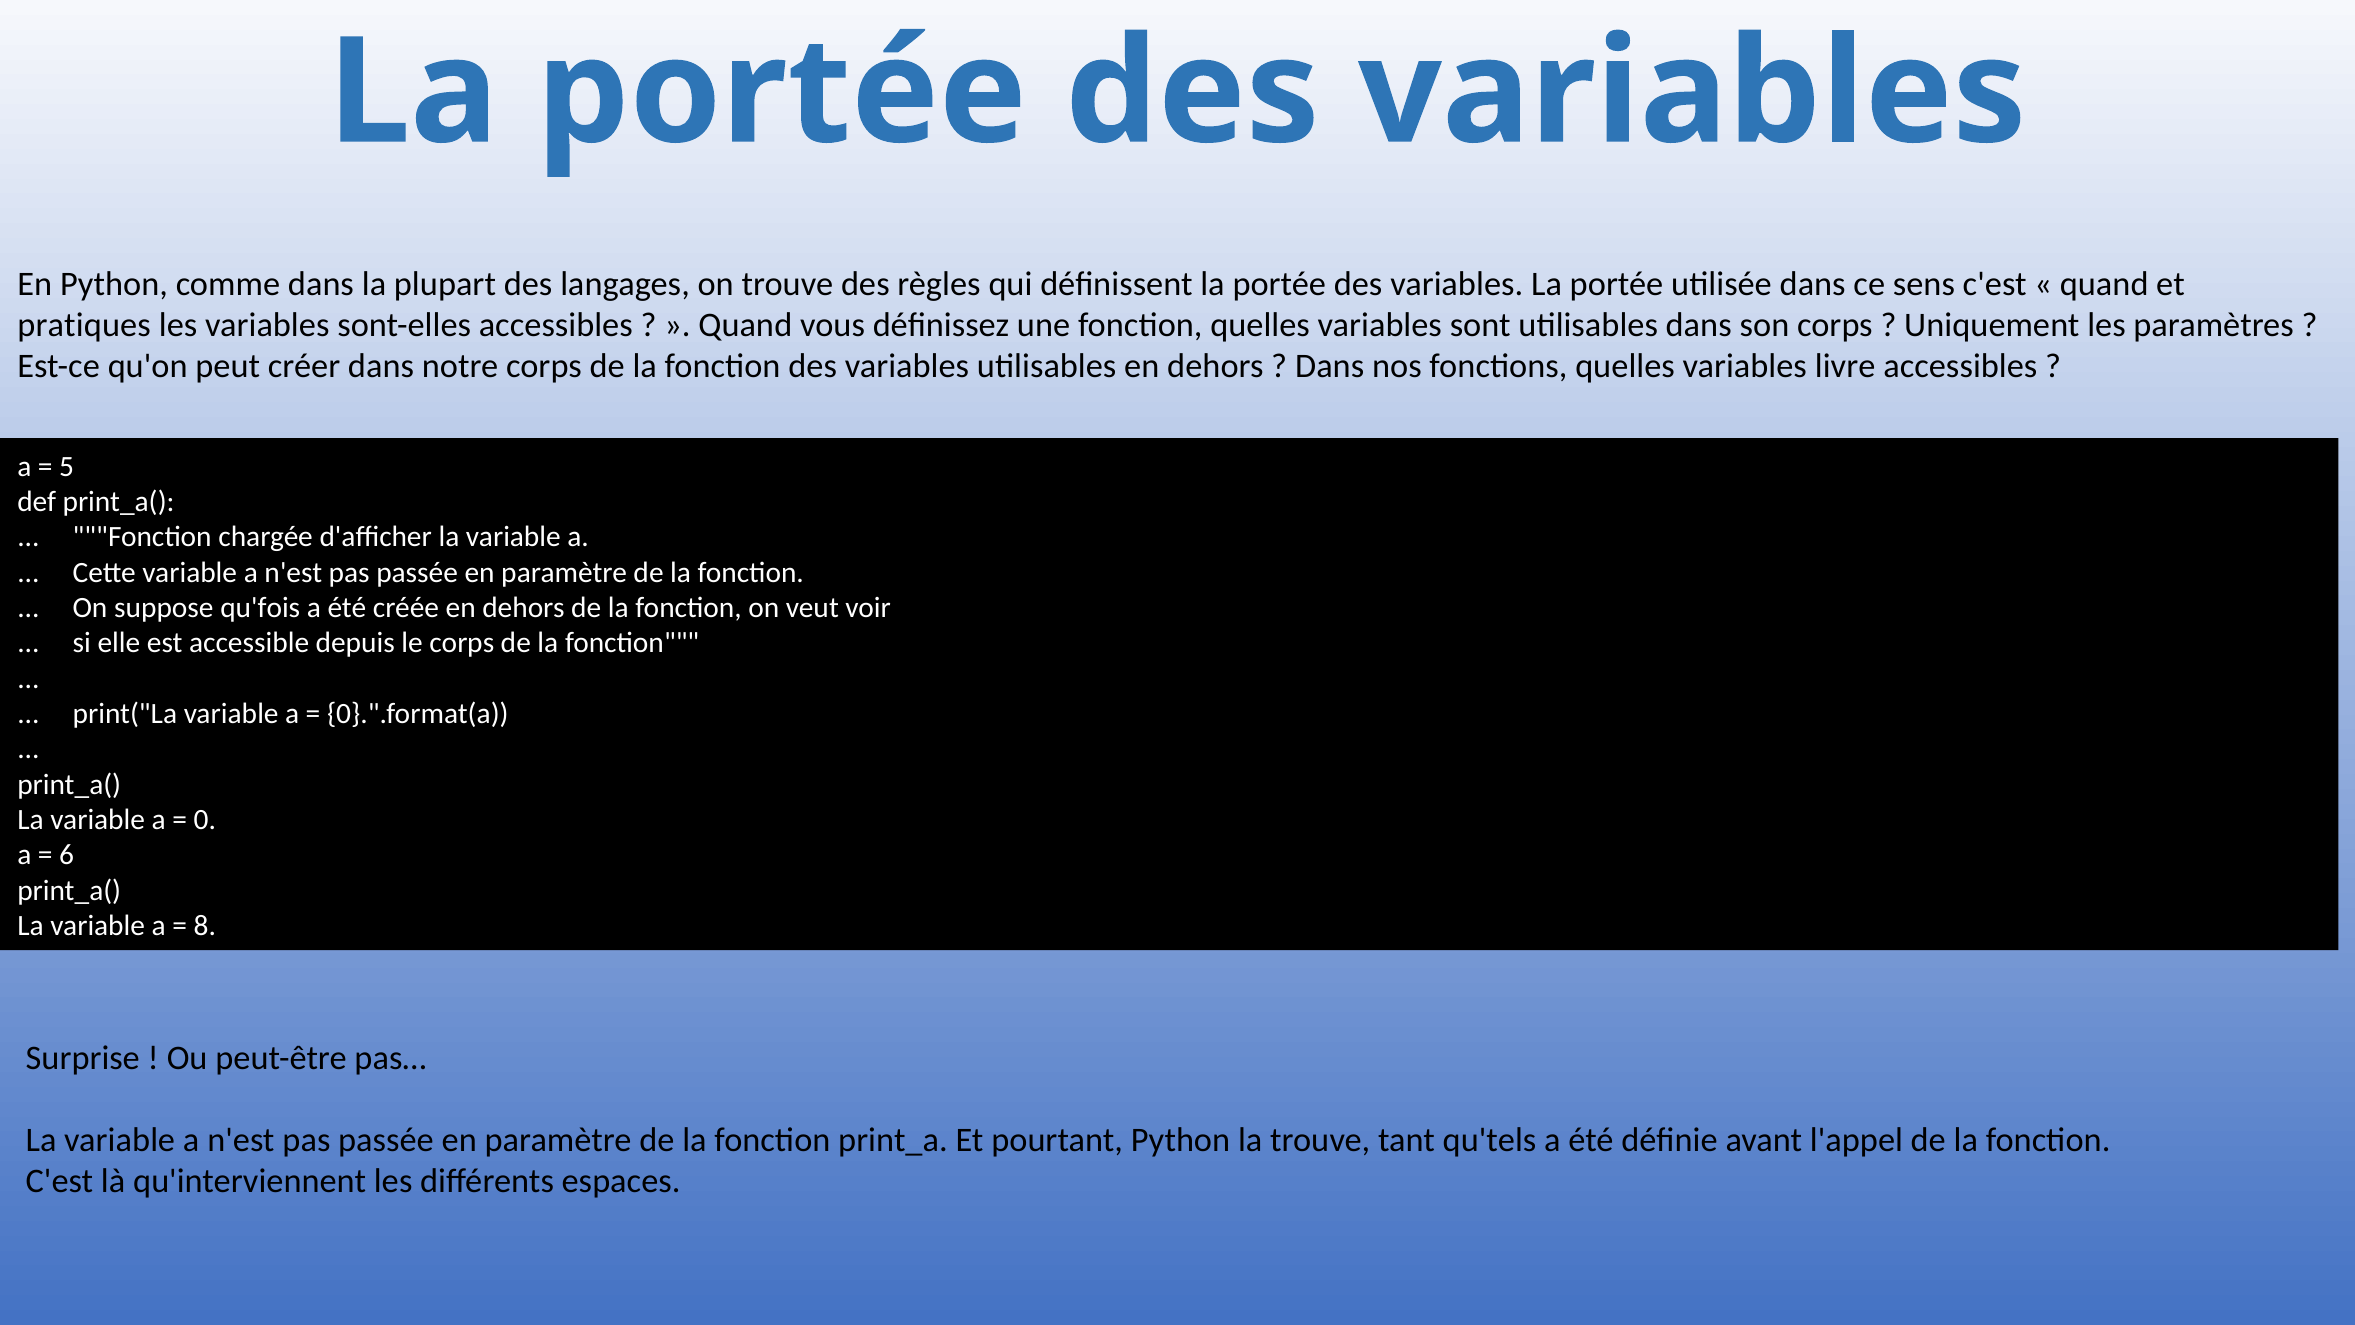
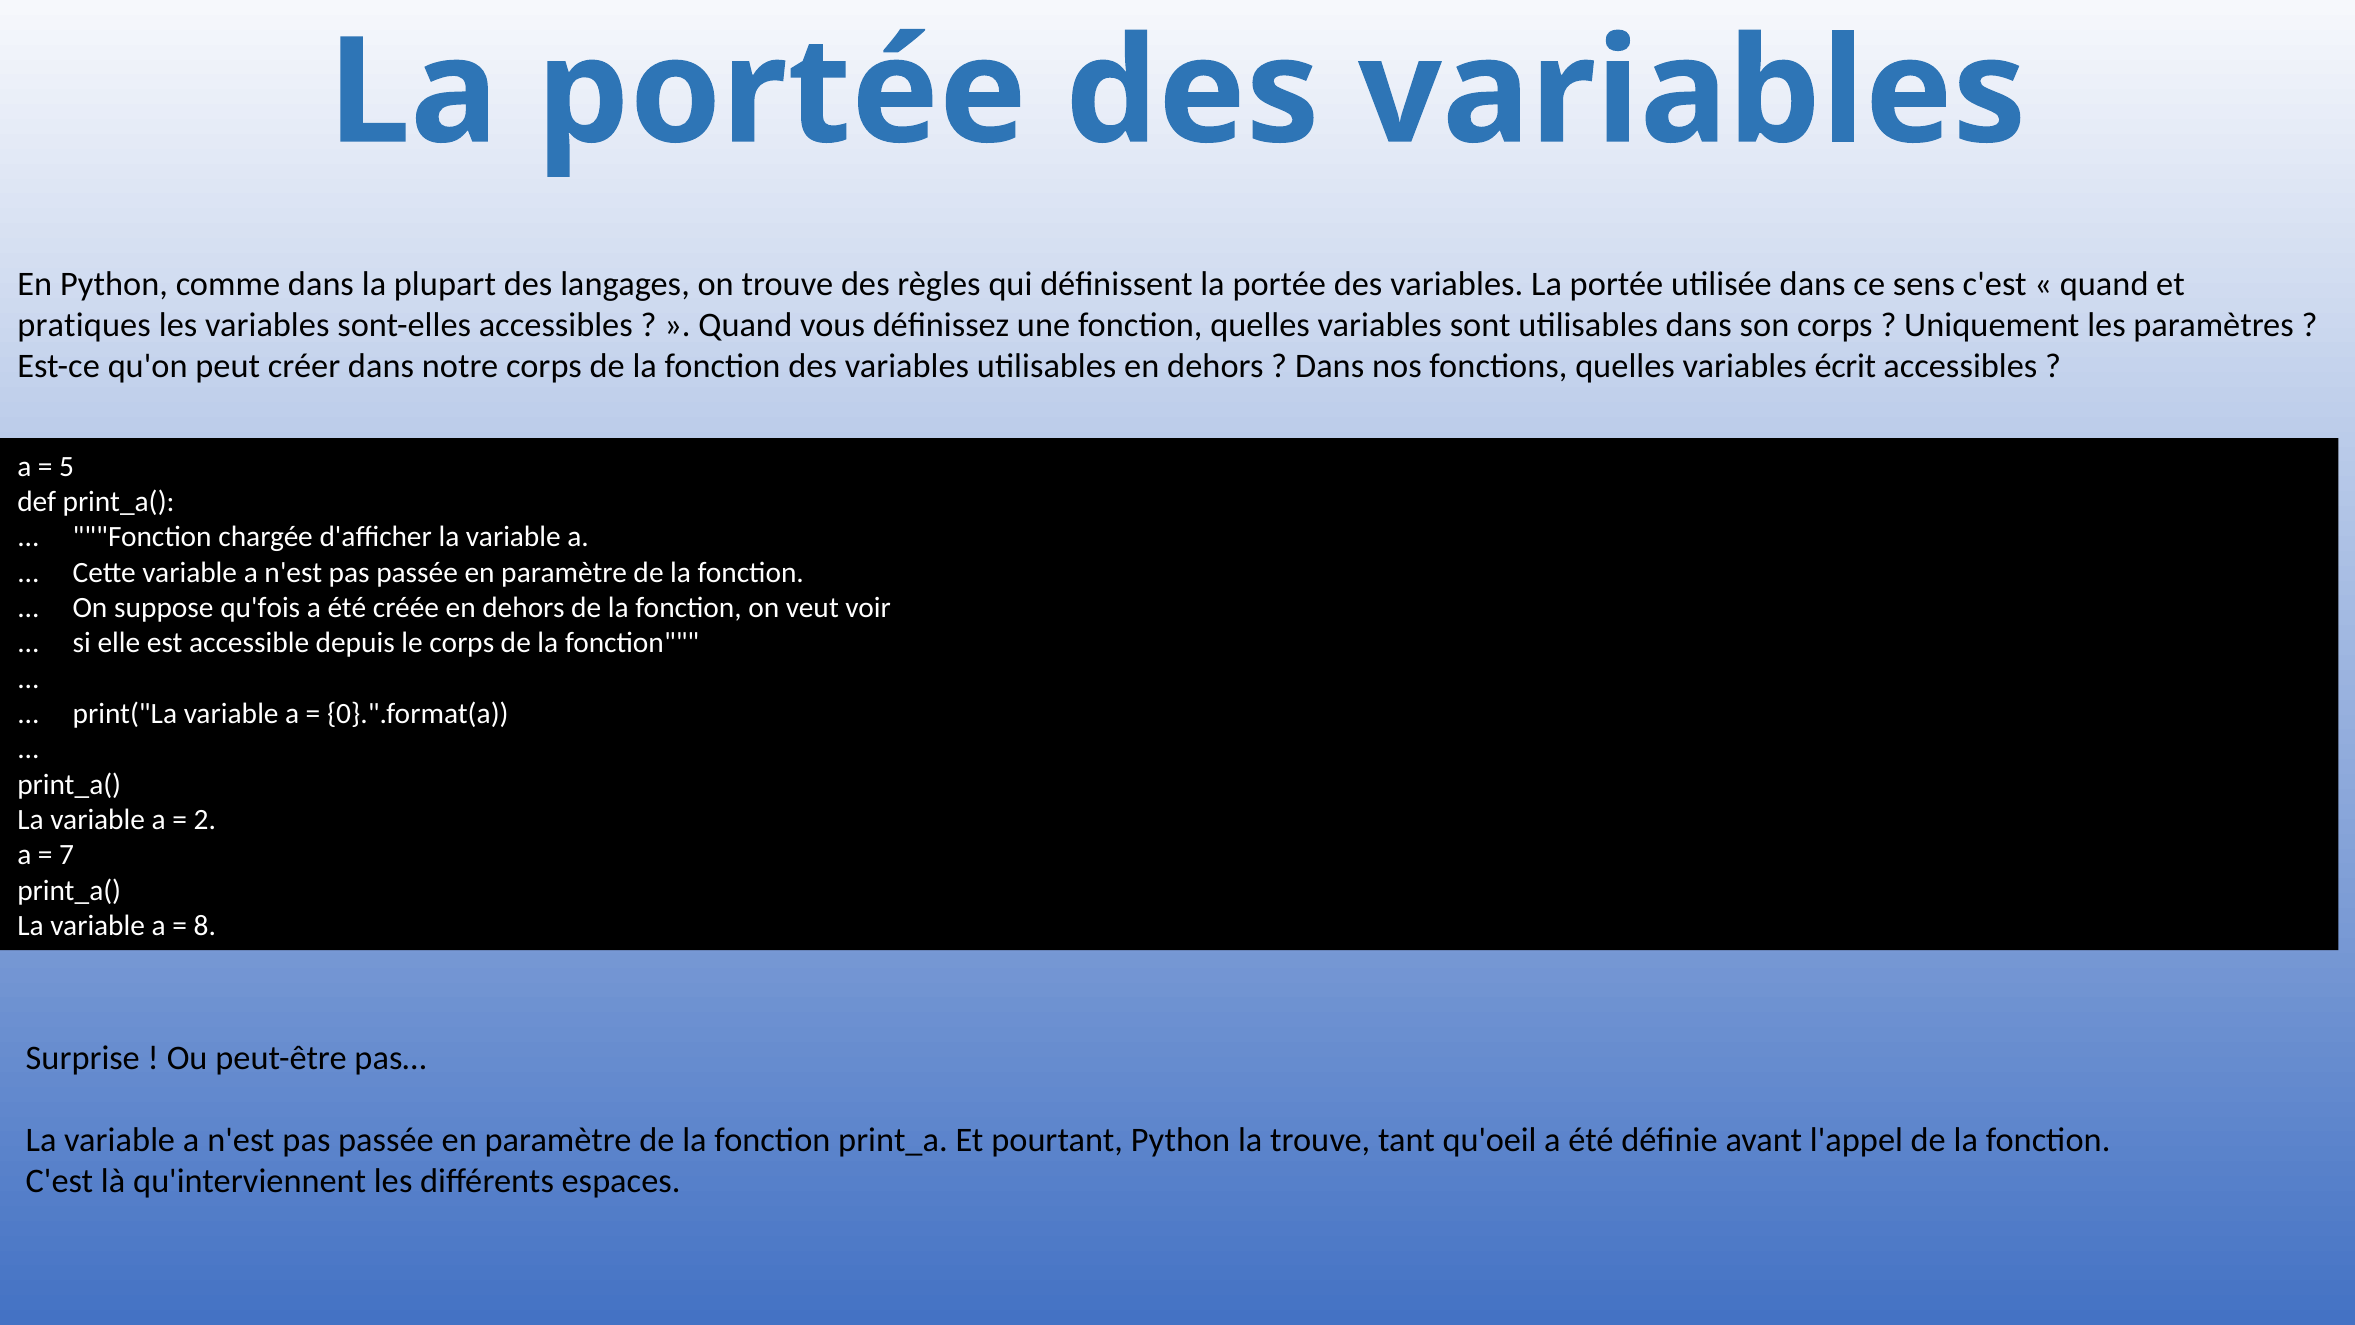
livre: livre -> écrit (1845, 366)
0: 0 -> 2 (205, 820)
6: 6 -> 7 (67, 855)
qu'tels: qu'tels -> qu'oeil (1490, 1140)
